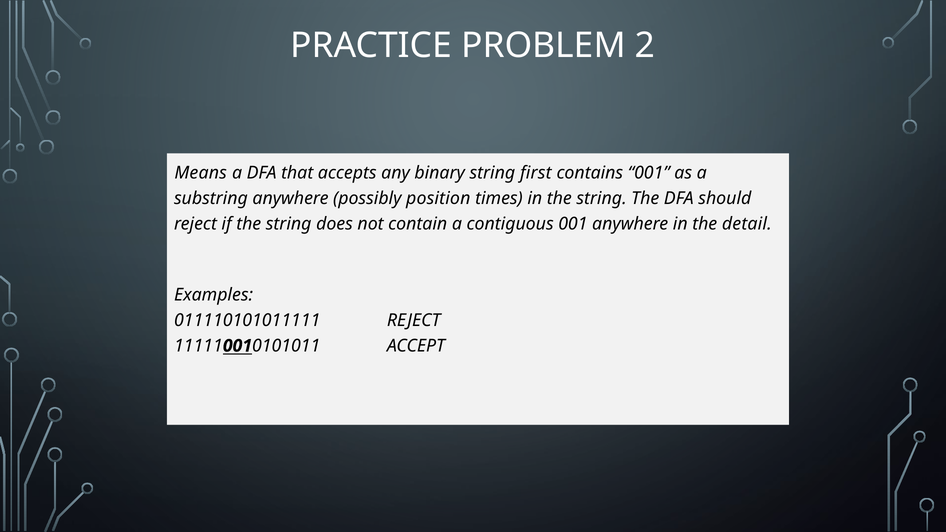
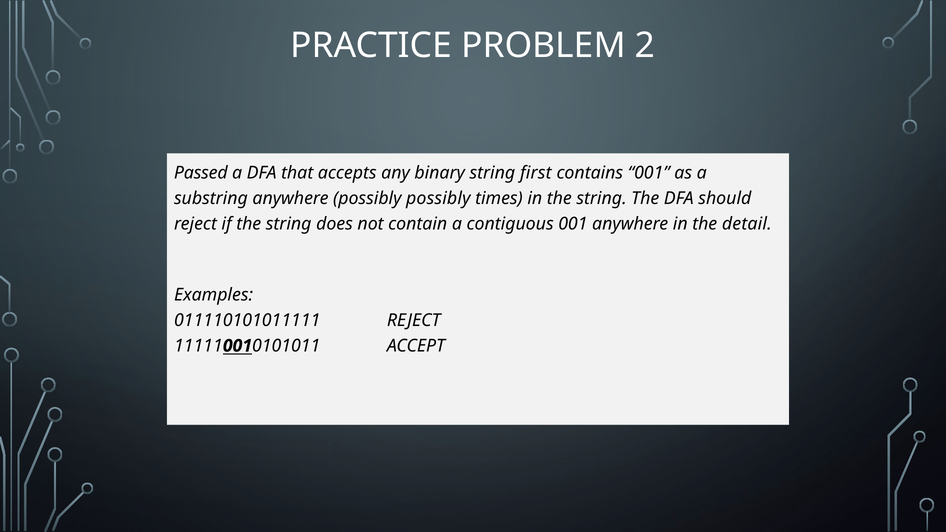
Means: Means -> Passed (201, 173)
possibly position: position -> possibly (438, 199)
